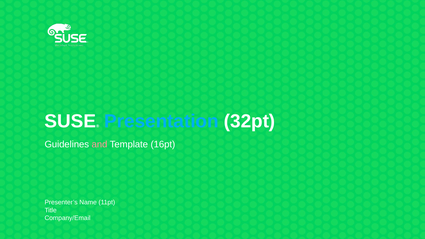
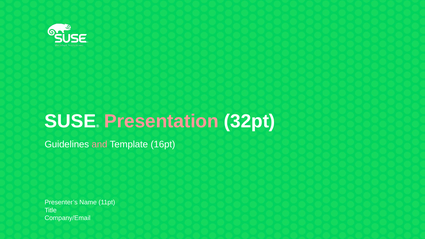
Presentation colour: light blue -> pink (161, 121)
